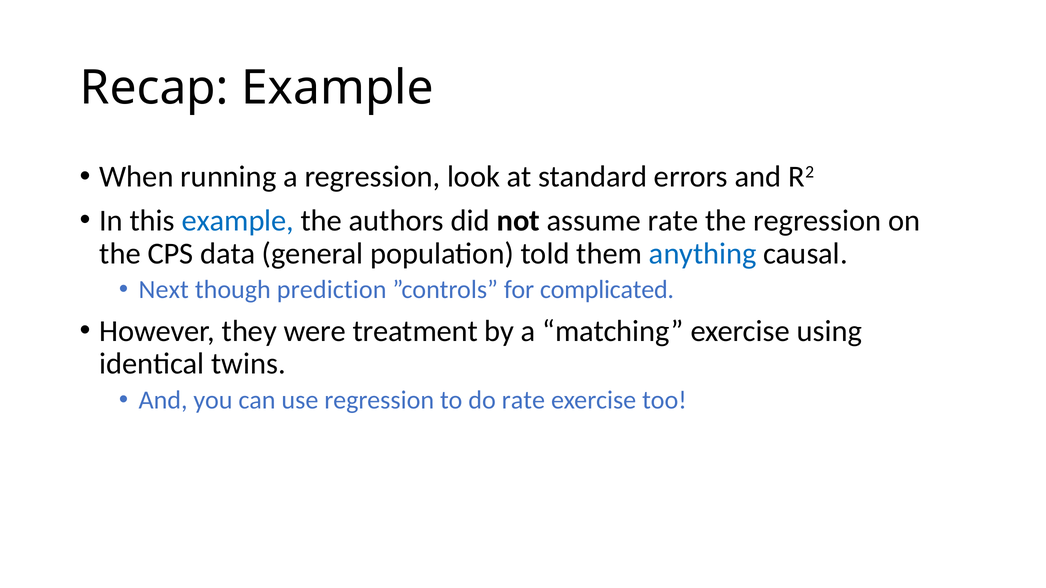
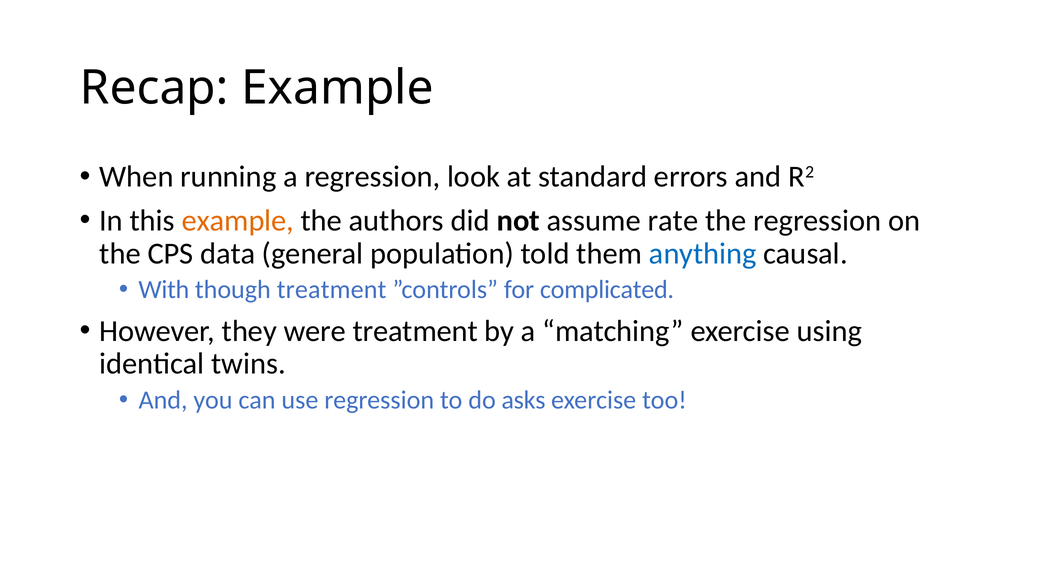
example colour: blue -> orange (238, 221)
Next: Next -> With (164, 290)
though prediction: prediction -> treatment (332, 290)
do rate: rate -> asks (523, 400)
